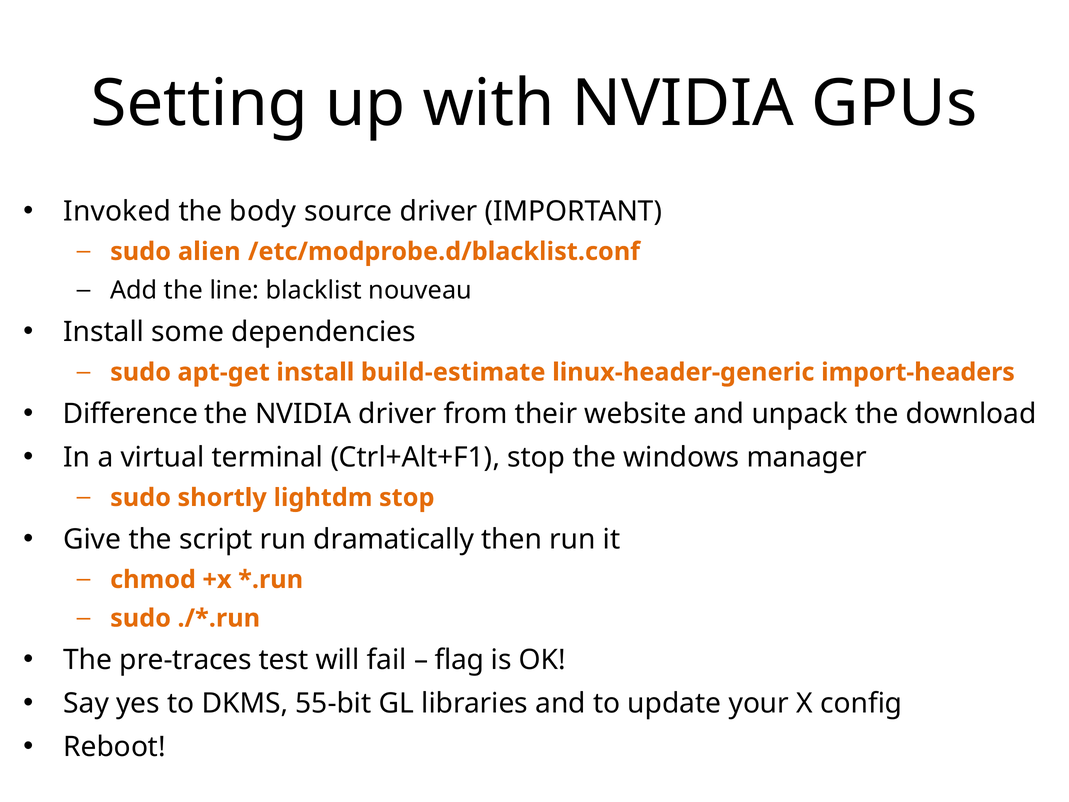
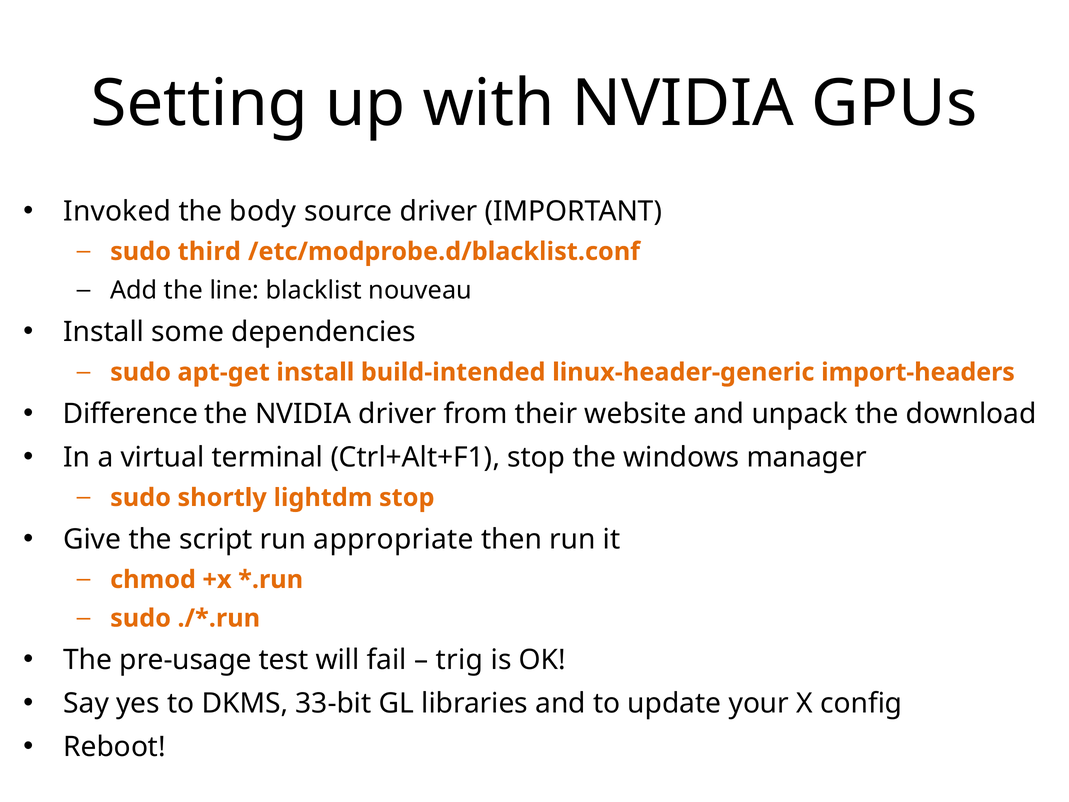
alien: alien -> third (209, 252)
build-estimate: build-estimate -> build-intended (453, 372)
dramatically: dramatically -> appropriate (394, 539)
pre-traces: pre-traces -> pre-usage (185, 660)
flag: flag -> trig (459, 660)
55-bit: 55-bit -> 33-bit (333, 703)
